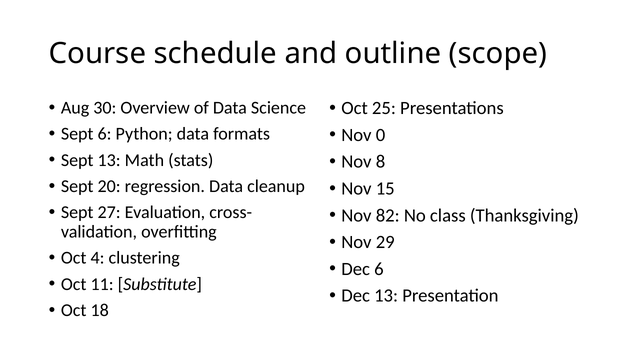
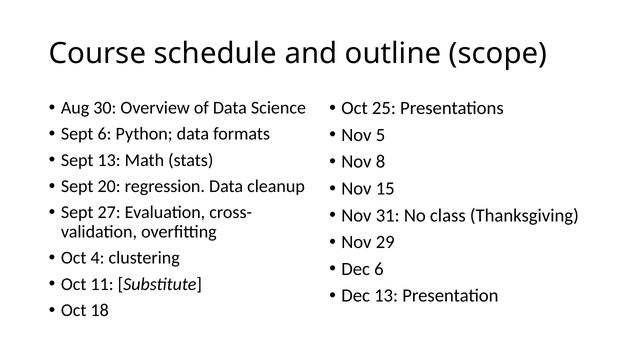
0: 0 -> 5 (381, 135)
82: 82 -> 31 (388, 216)
